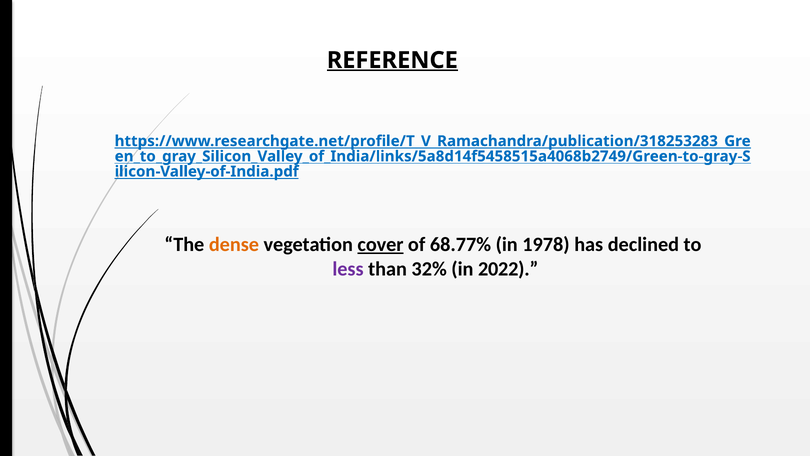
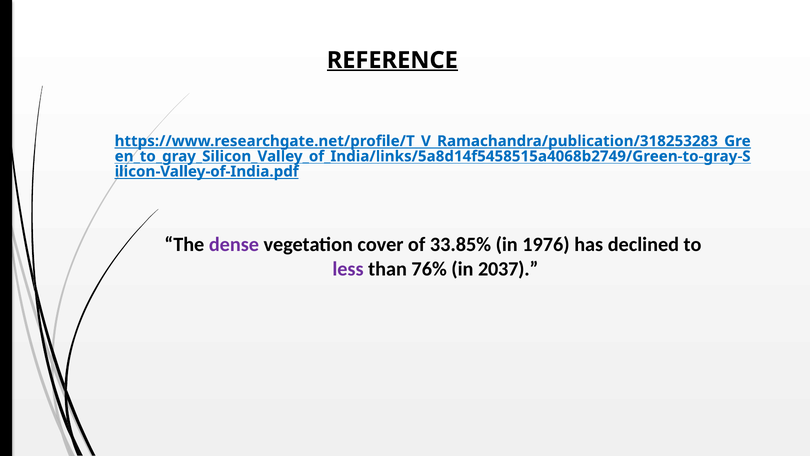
dense colour: orange -> purple (234, 244)
cover underline: present -> none (381, 244)
68.77%: 68.77% -> 33.85% (460, 244)
1978: 1978 -> 1976 (546, 244)
32%: 32% -> 76% (429, 269)
2022: 2022 -> 2037 (508, 269)
